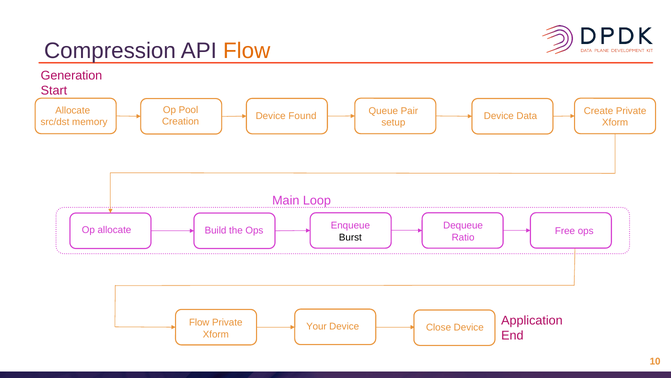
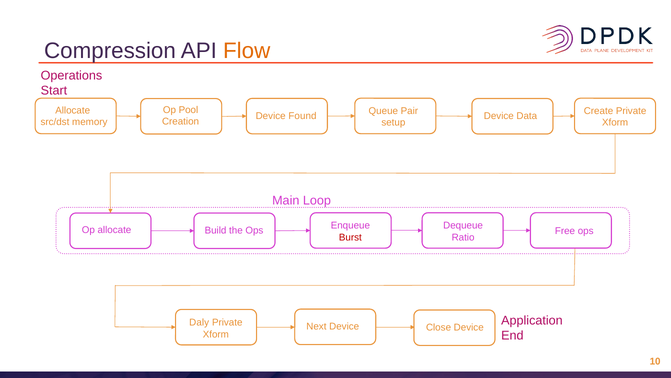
Generation: Generation -> Operations (71, 75)
Burst colour: black -> red (350, 237)
Flow: Flow -> Daly (199, 322)
Your: Your -> Next (316, 326)
